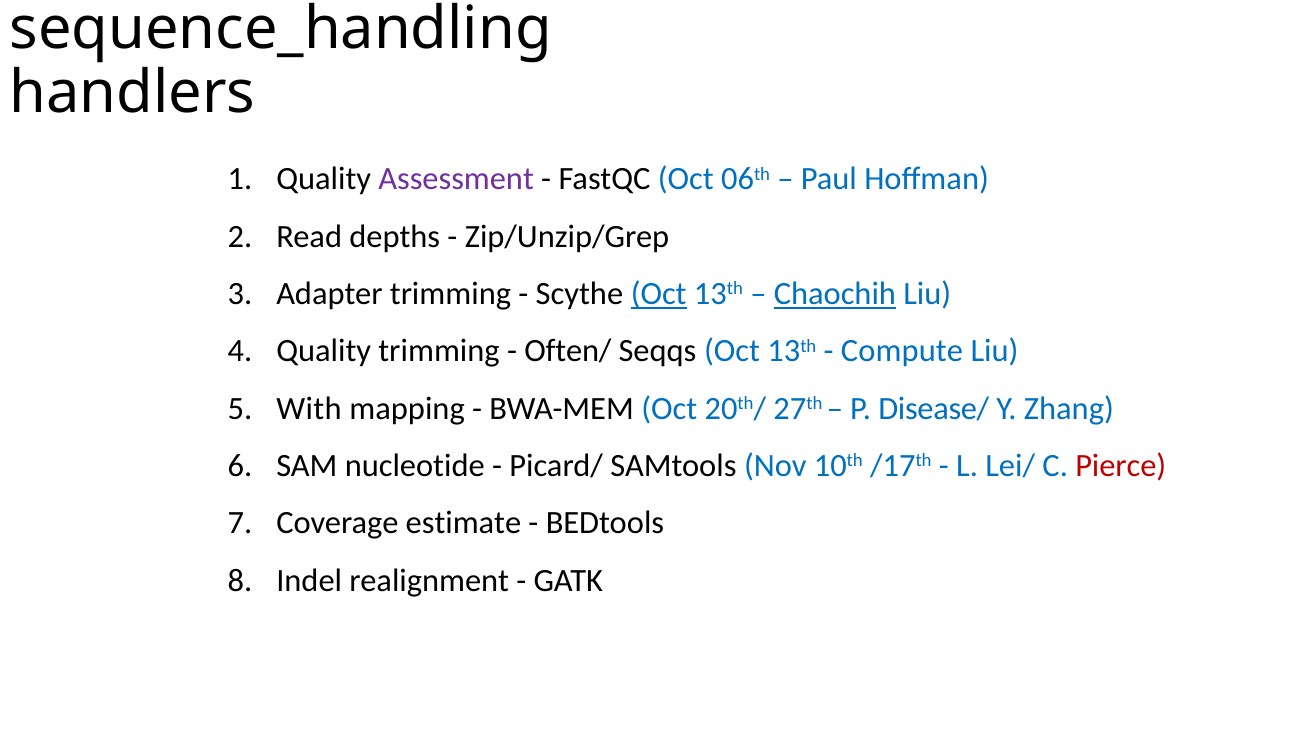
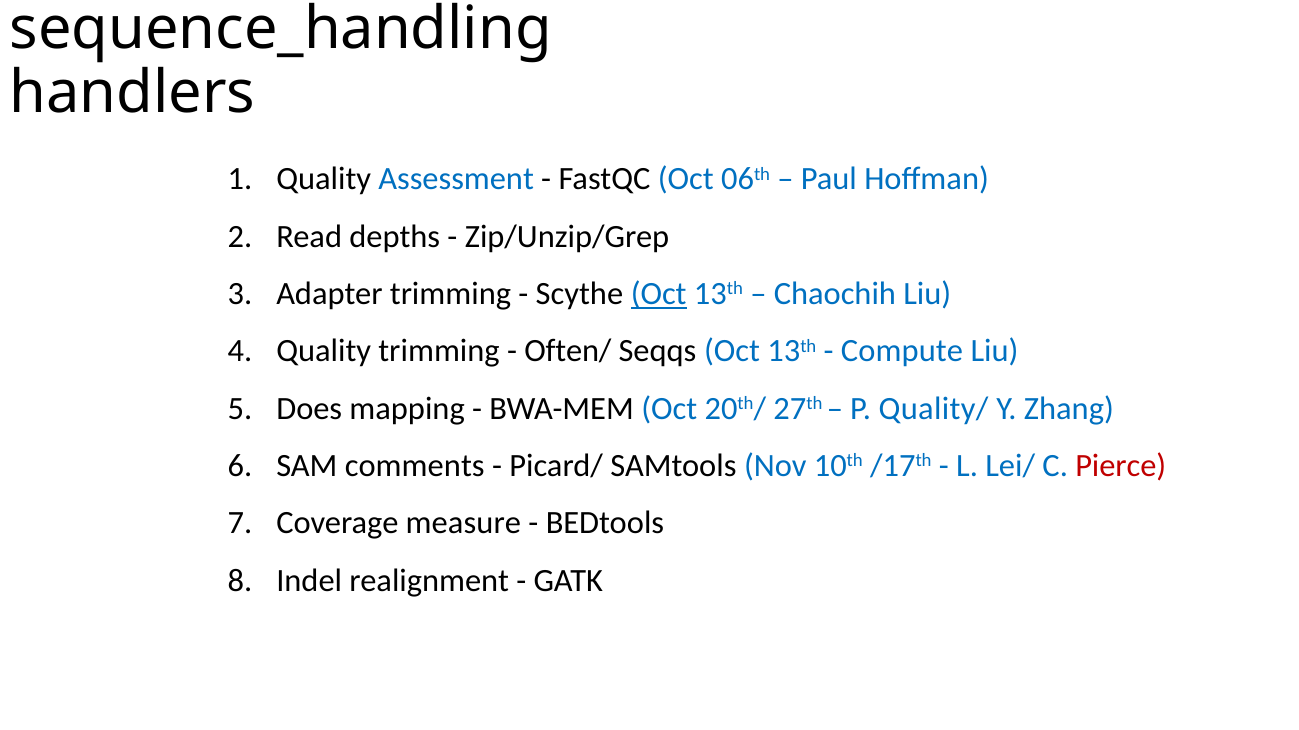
Assessment colour: purple -> blue (456, 179)
Chaochih underline: present -> none (835, 294)
With: With -> Does (309, 409)
Disease/: Disease/ -> Quality/ (933, 409)
nucleotide: nucleotide -> comments (415, 466)
estimate: estimate -> measure (463, 524)
